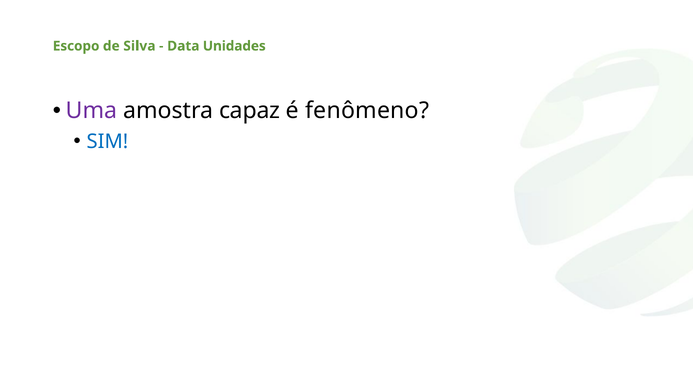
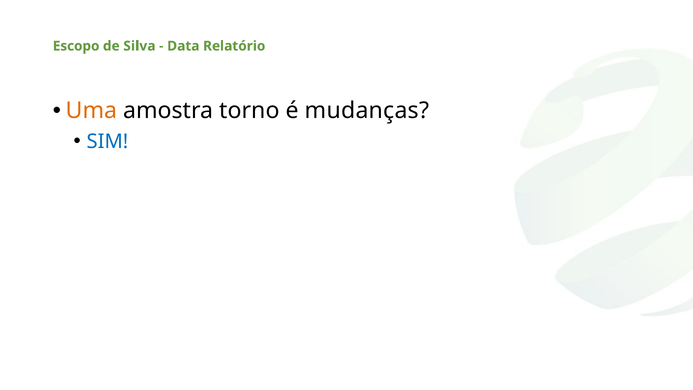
Unidades: Unidades -> Relatório (234, 46)
Uma colour: purple -> orange (92, 111)
capaz: capaz -> torno (249, 111)
fenômeno: fenômeno -> mudanças (367, 111)
